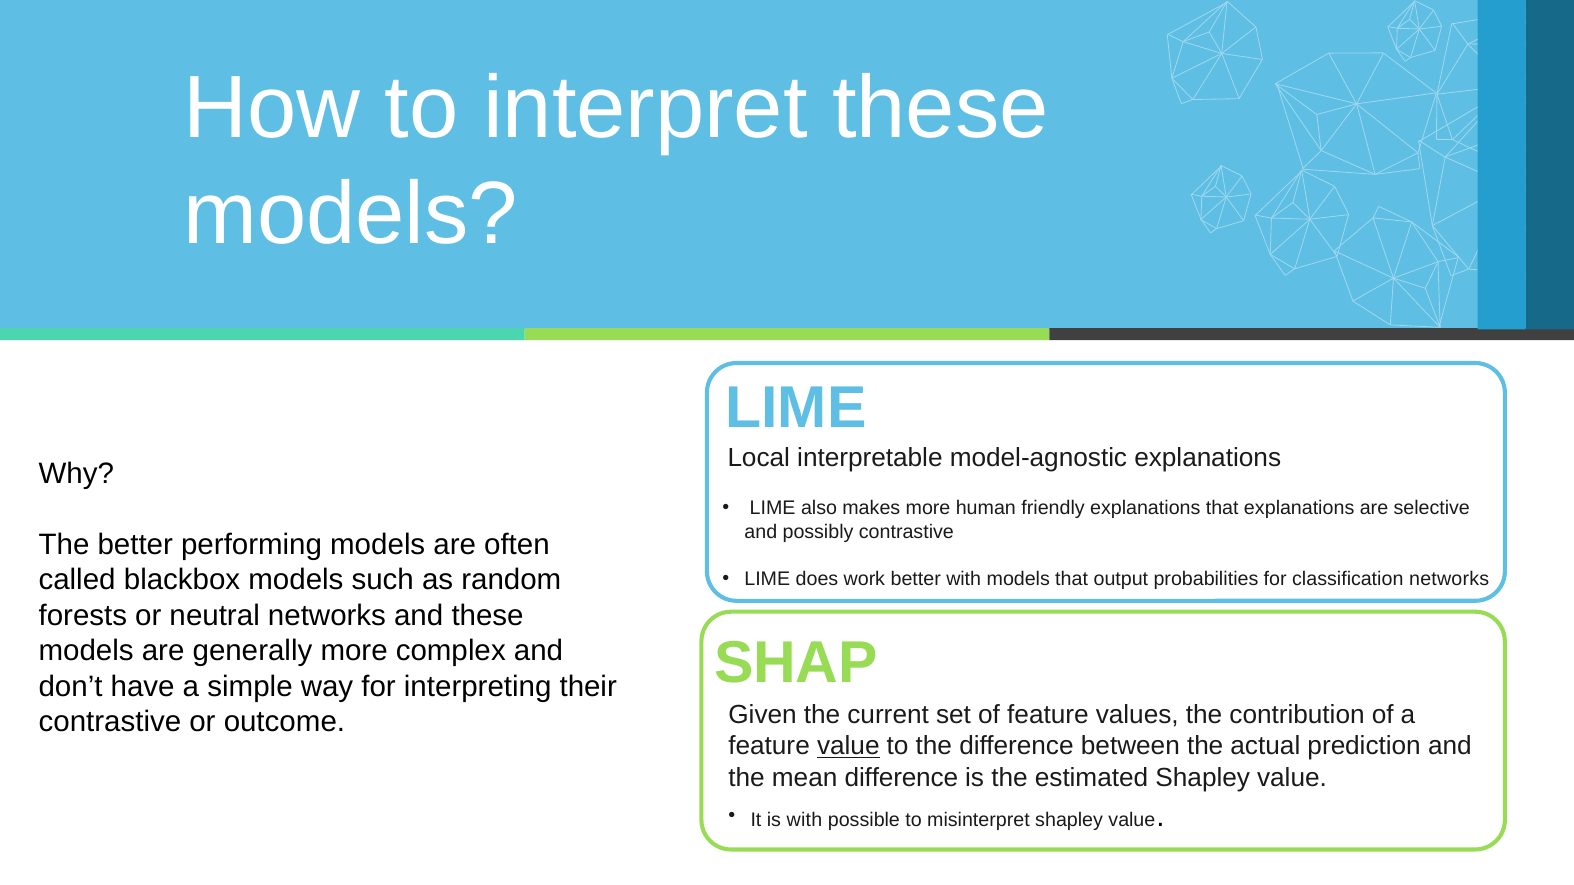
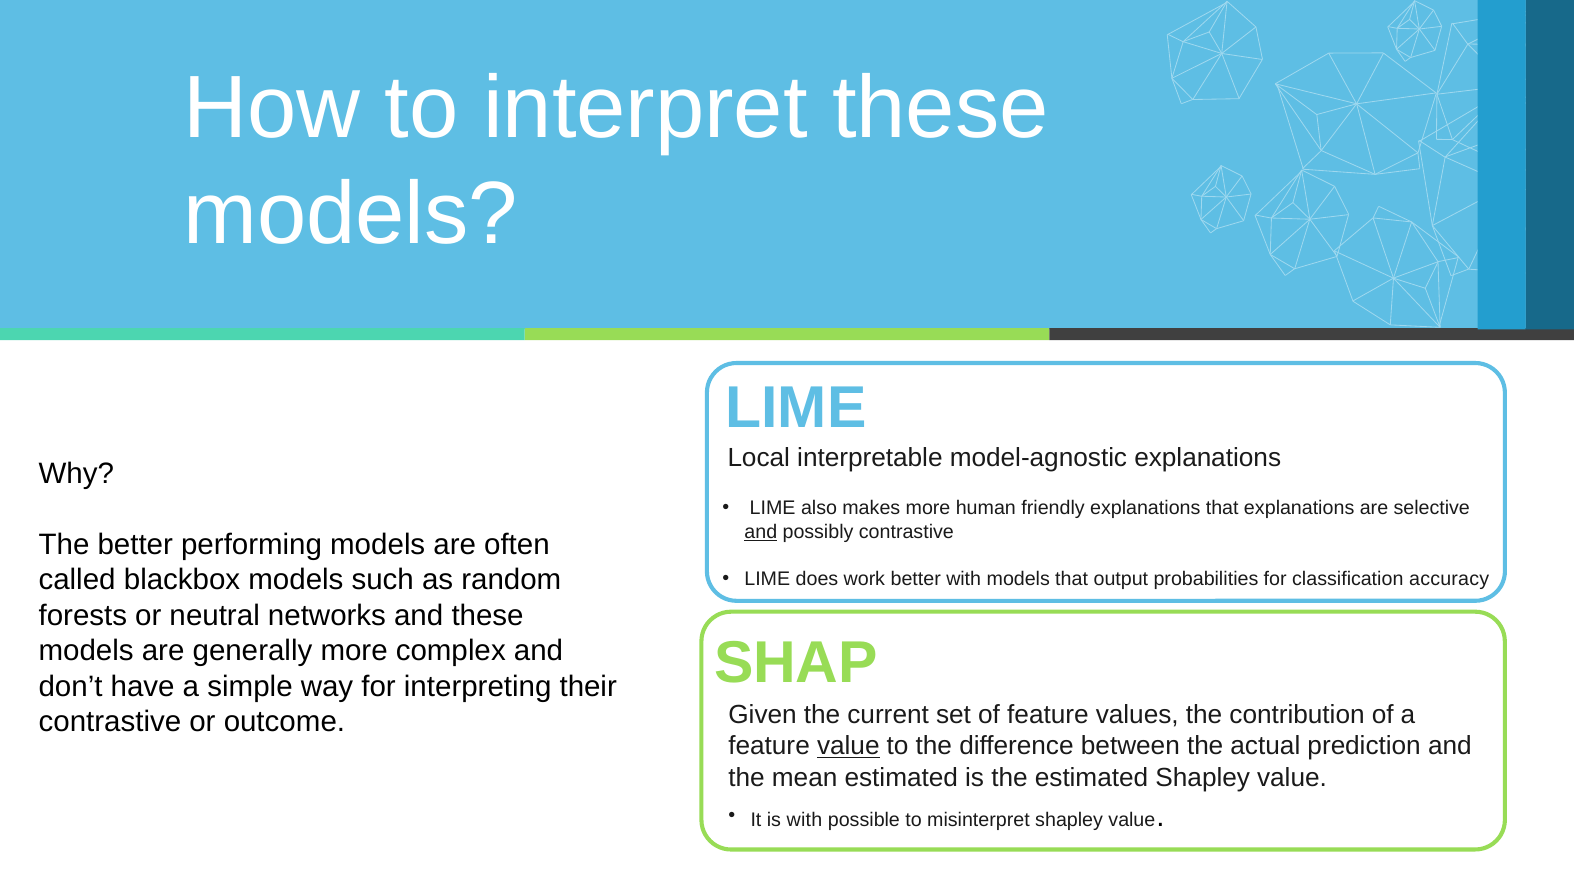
and underline: none -> present (761, 532)
classification networks: networks -> accuracy (1449, 579)
mean difference: difference -> estimated (901, 778)
